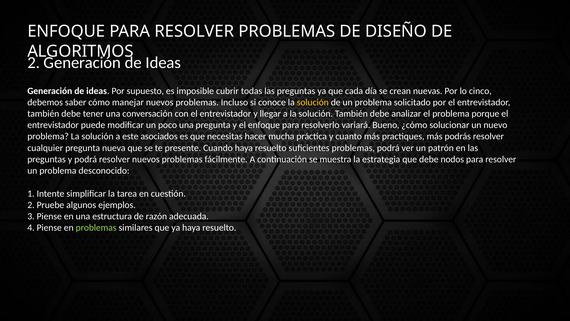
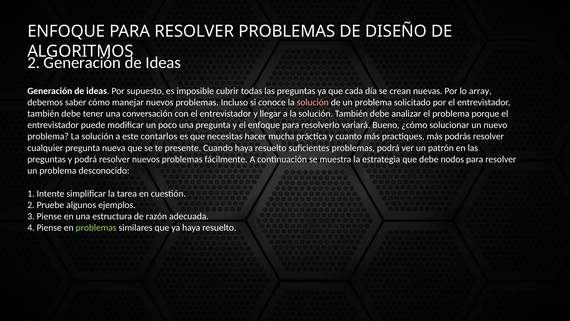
cinco: cinco -> array (480, 91)
solución colour: yellow -> pink (313, 102)
asociados: asociados -> contarlos (159, 136)
